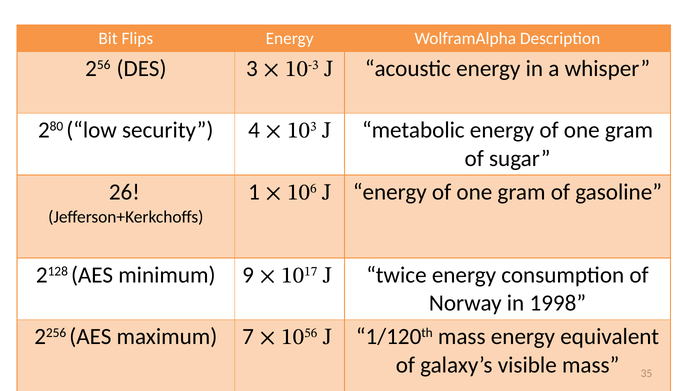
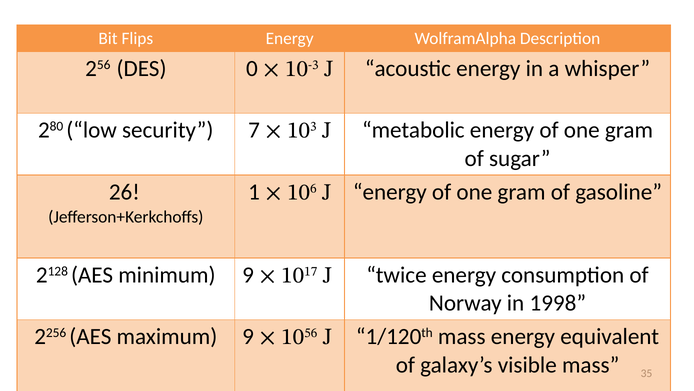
DES 3: 3 -> 0 (252, 68)
4: 4 -> 7 (254, 130)
maximum 7: 7 -> 9 (248, 336)
